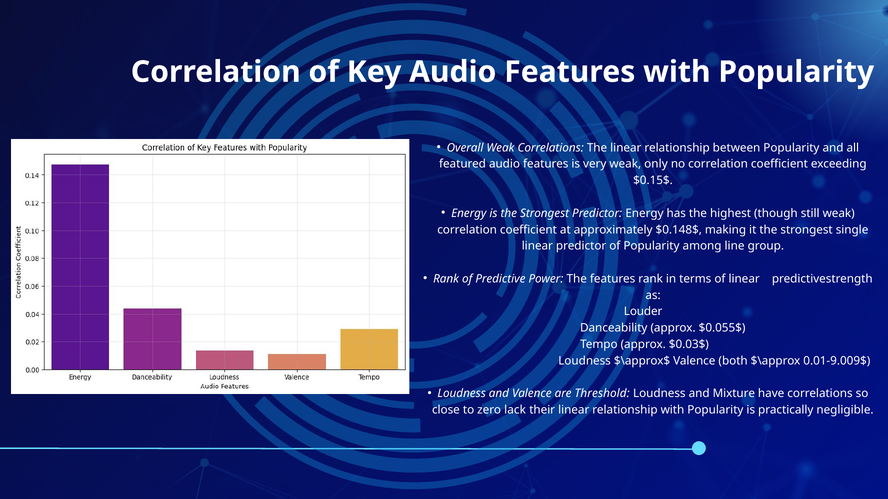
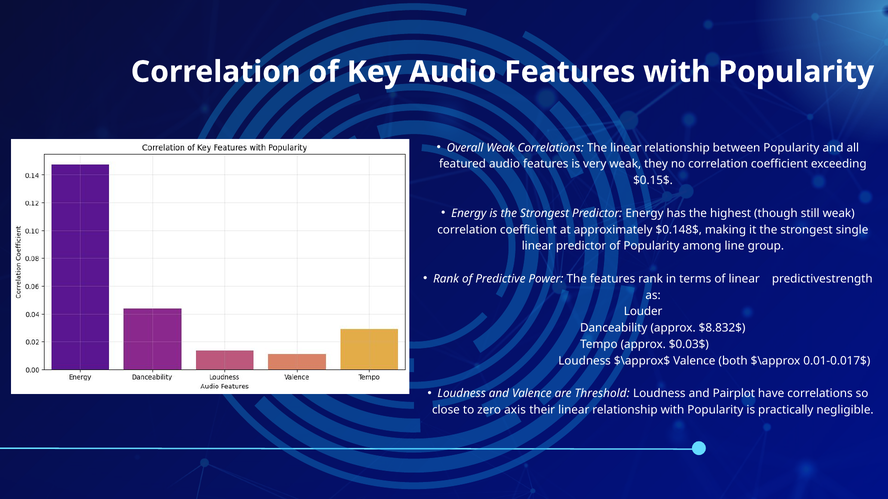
only: only -> they (656, 164)
$0.055$: $0.055$ -> $8.832$ (722, 328)
0.01-9.009$: 0.01-9.009$ -> 0.01-0.017$ (837, 361)
Mixture: Mixture -> Pairplot (734, 394)
lack: lack -> axis (515, 410)
